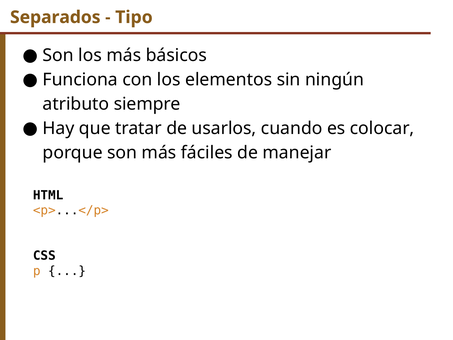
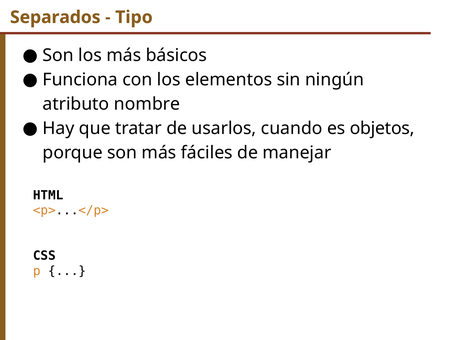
siempre: siempre -> nombre (147, 104)
colocar: colocar -> objetos (382, 128)
